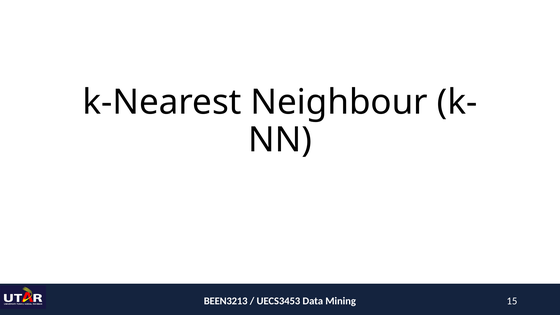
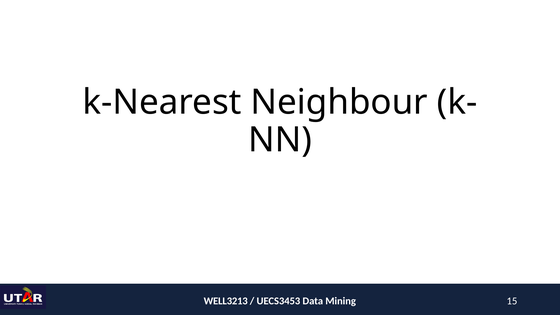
BEEN3213: BEEN3213 -> WELL3213 (226, 301)
